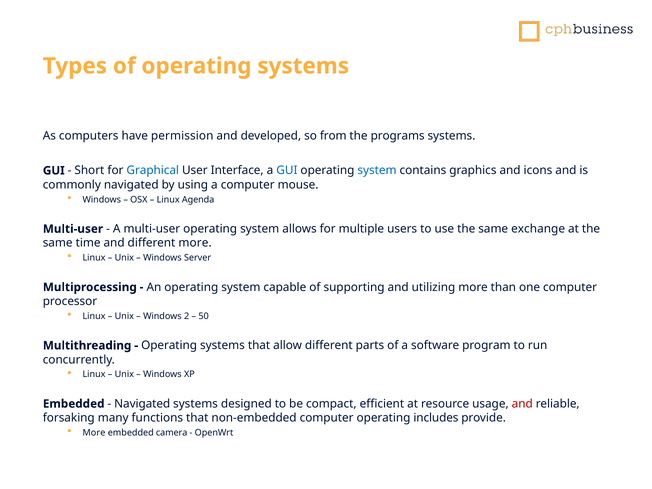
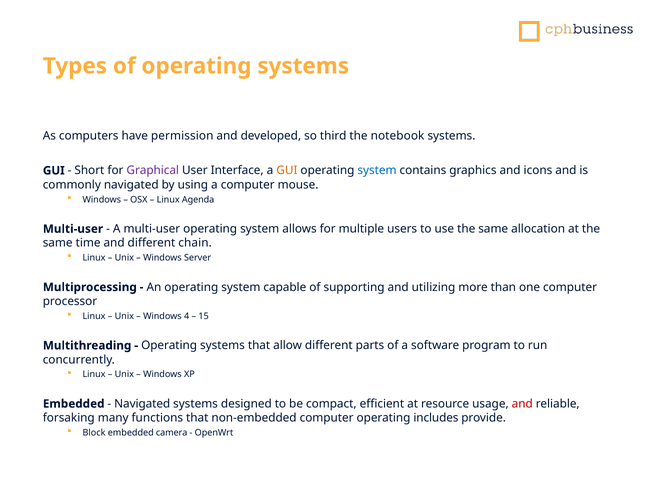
from: from -> third (333, 136)
programs: programs -> notebook (398, 136)
Graphical colour: blue -> purple (153, 171)
GUI colour: blue -> orange (287, 171)
exchange: exchange -> allocation (538, 229)
different more: more -> chain (195, 243)
2: 2 -> 4 (187, 316)
50: 50 -> 15 (204, 316)
More: More -> Block (94, 433)
